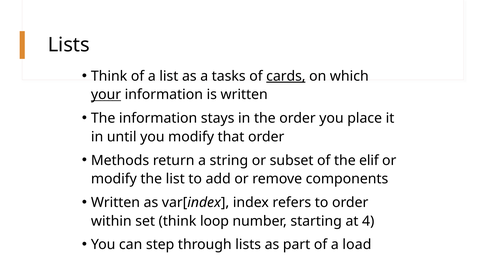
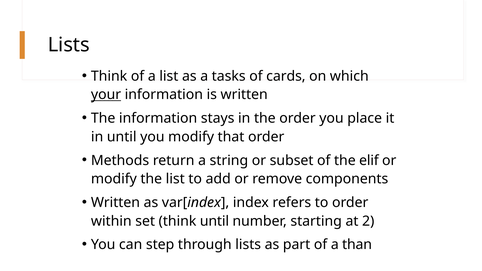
cards underline: present -> none (286, 76)
think loop: loop -> until (214, 221)
4: 4 -> 2 (368, 221)
load: load -> than (357, 245)
